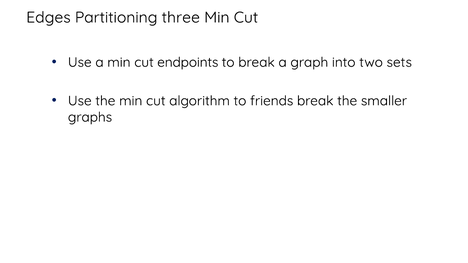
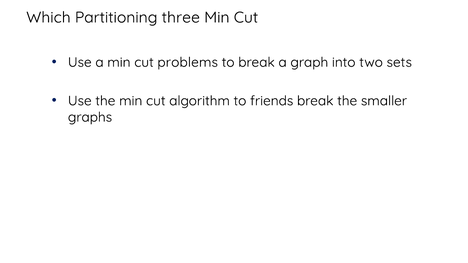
Edges: Edges -> Which (48, 17)
endpoints: endpoints -> problems (188, 62)
